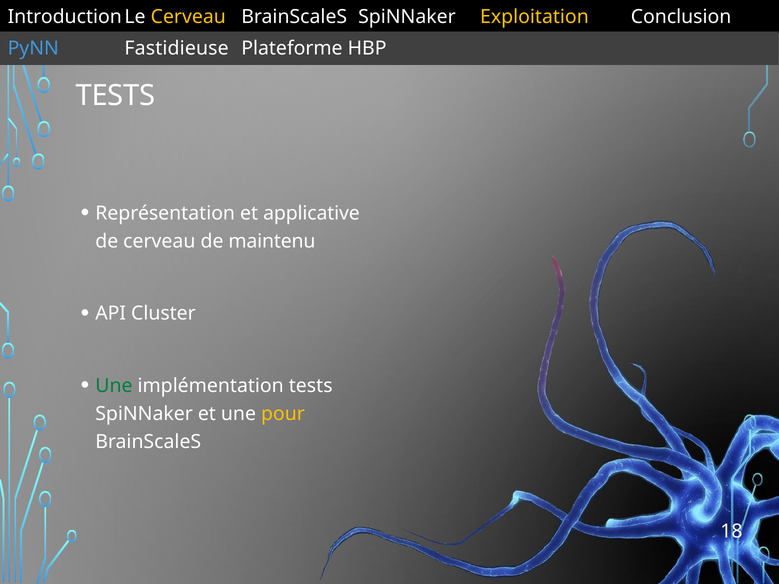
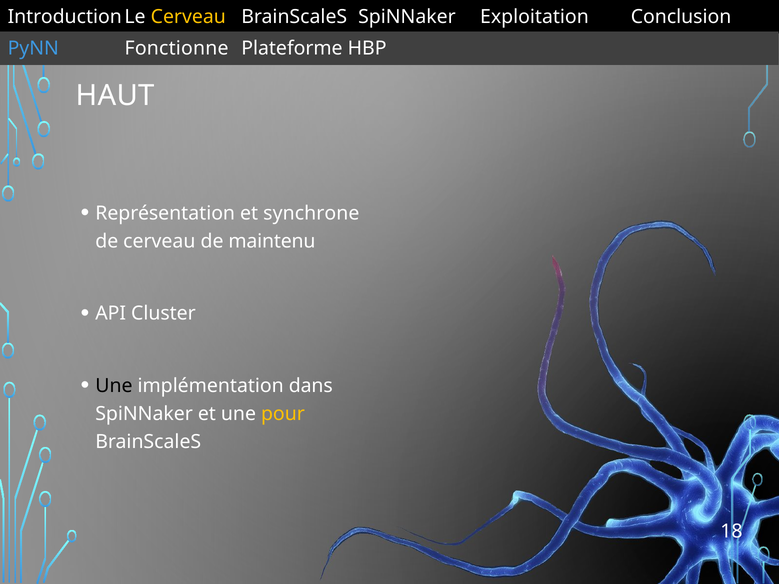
Exploitation colour: yellow -> white (534, 17)
Fastidieuse: Fastidieuse -> Fonctionne (177, 48)
TESTS: TESTS -> HAUT (115, 96)
applicative: applicative -> synchrone (311, 213)
Une colour: green -> black (114, 386)
implémentation tests: tests -> dans (311, 386)
